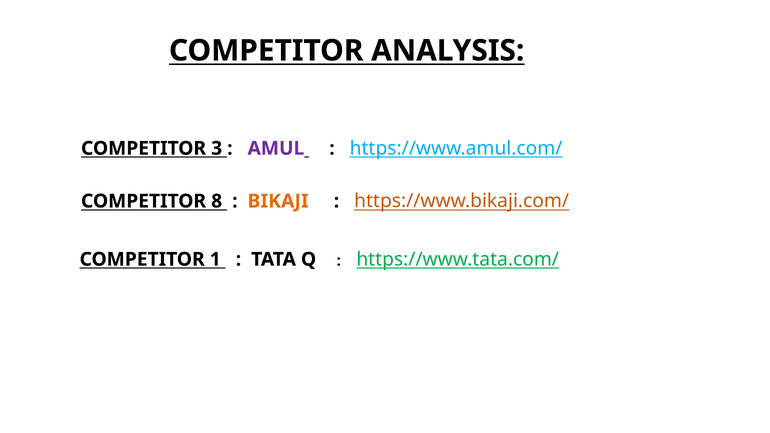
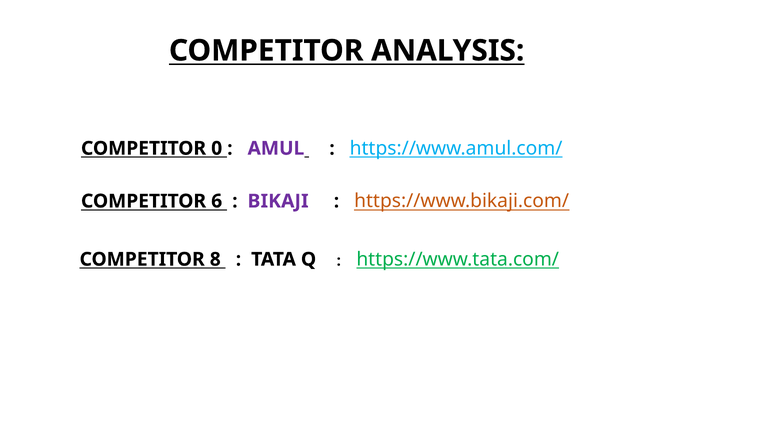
3: 3 -> 0 (217, 148)
8: 8 -> 6 (217, 201)
BIKAJI colour: orange -> purple (278, 201)
1: 1 -> 8 (215, 259)
